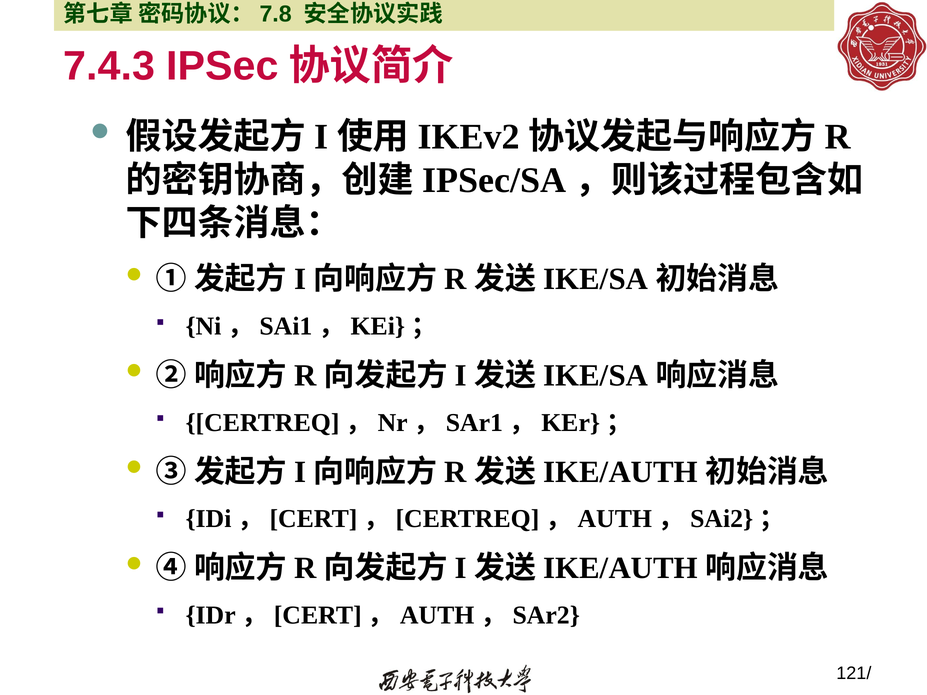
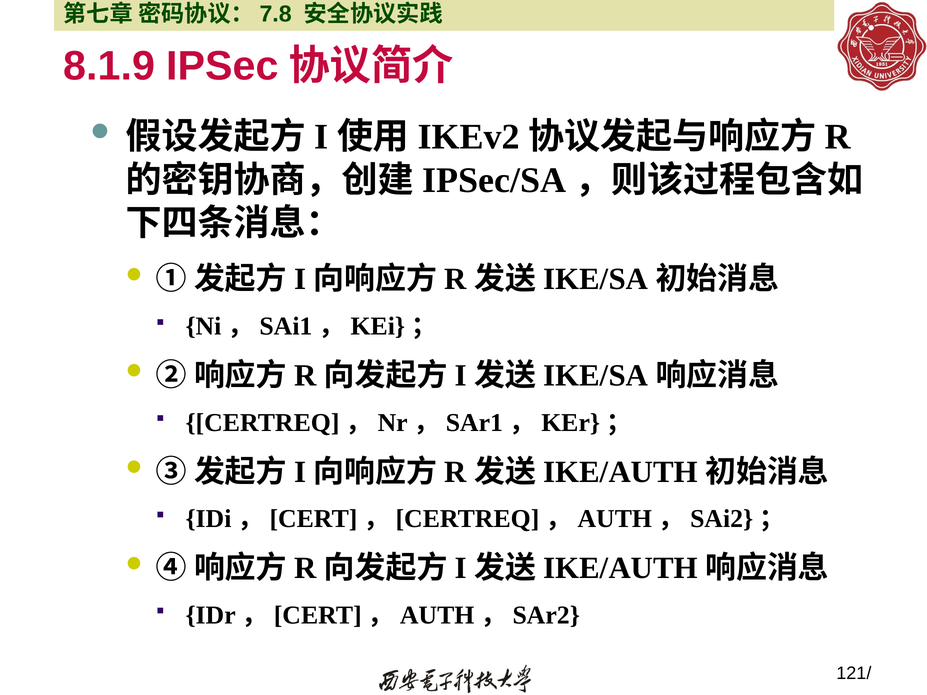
7.4.3: 7.4.3 -> 8.1.9 (109, 66)
